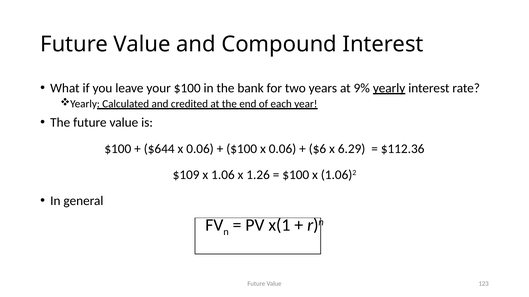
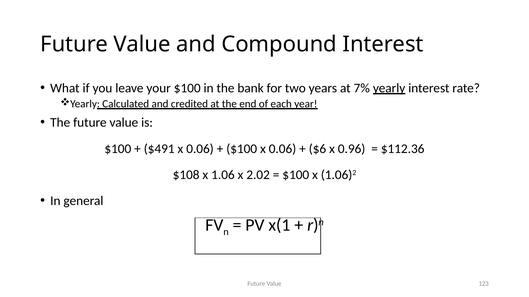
9%: 9% -> 7% (362, 88)
$644: $644 -> $491 (159, 149)
6.29: 6.29 -> 0.96 (352, 149)
$109: $109 -> $108 (186, 175)
1.26: 1.26 -> 2.02 (258, 175)
